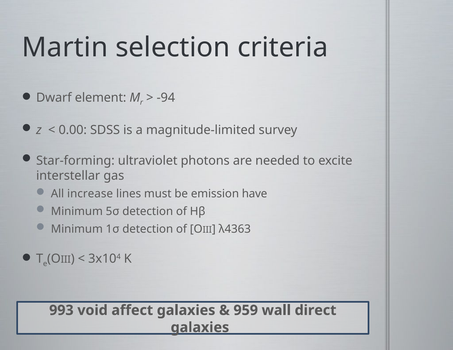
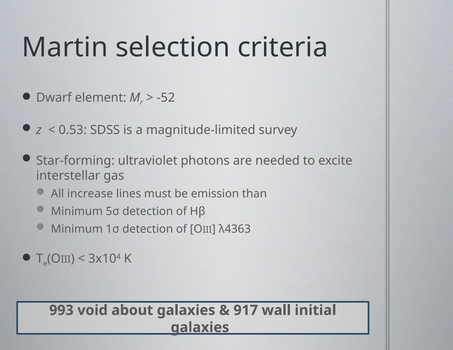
-94: -94 -> -52 (166, 98)
0.00: 0.00 -> 0.53 (73, 130)
have: have -> than (254, 194)
affect: affect -> about (132, 310)
959: 959 -> 917 (246, 310)
direct: direct -> initial (315, 310)
